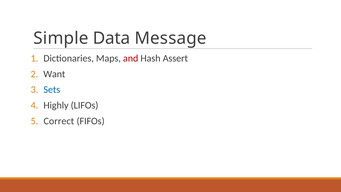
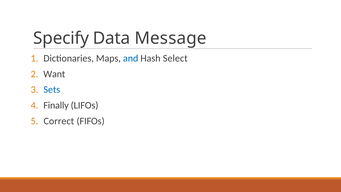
Simple: Simple -> Specify (61, 38)
and colour: red -> blue (131, 58)
Assert: Assert -> Select (175, 58)
Highly: Highly -> Finally (56, 105)
